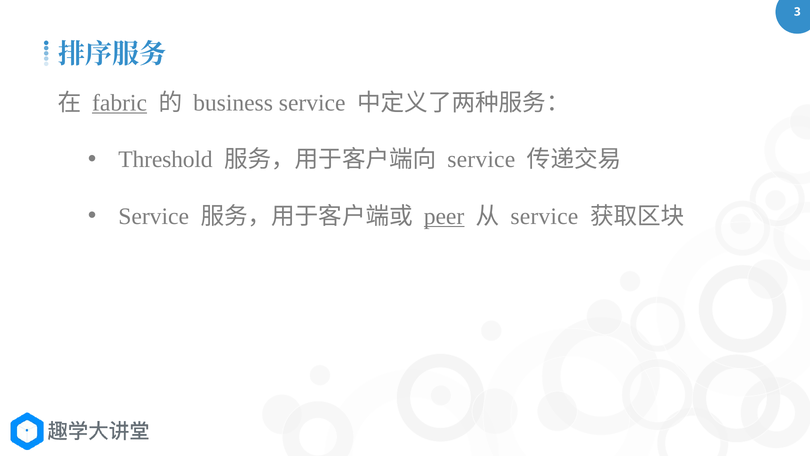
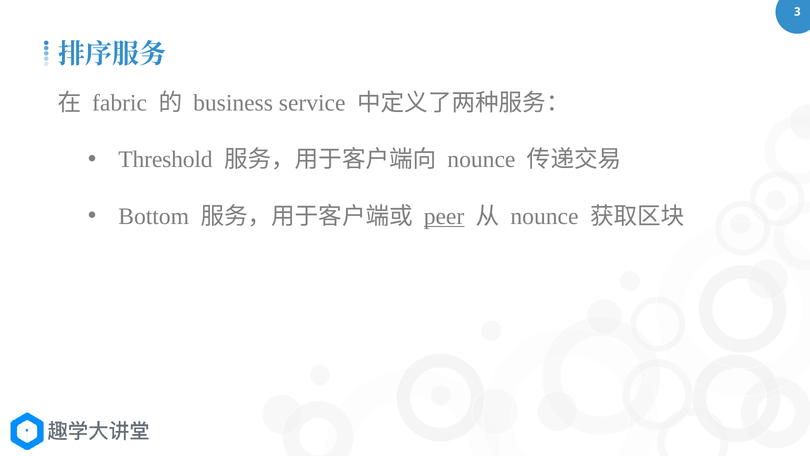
fabric underline: present -> none (120, 103)
service: service -> nounce (481, 159)
Service: Service -> Bottom (154, 216)
service: service -> nounce (544, 216)
